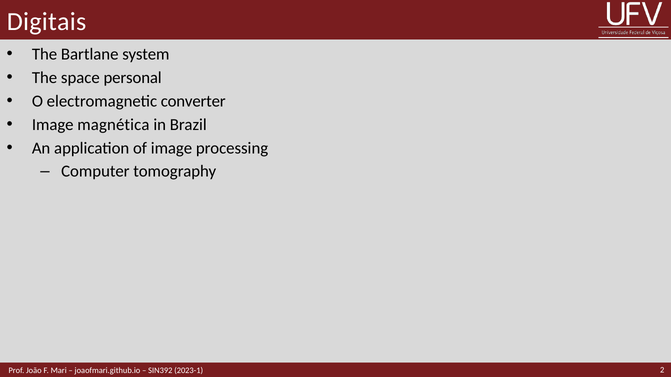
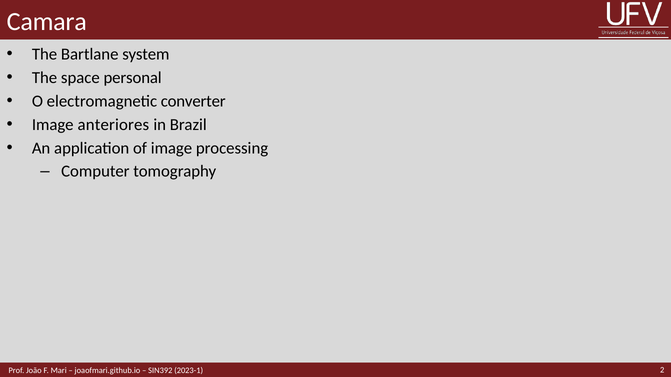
Digitais: Digitais -> Camara (47, 22)
magnética: magnética -> anteriores (113, 125)
